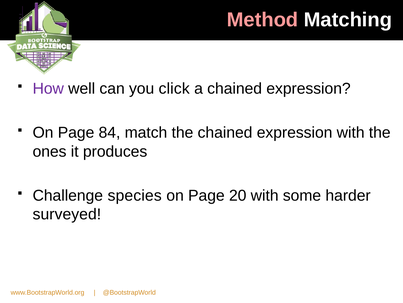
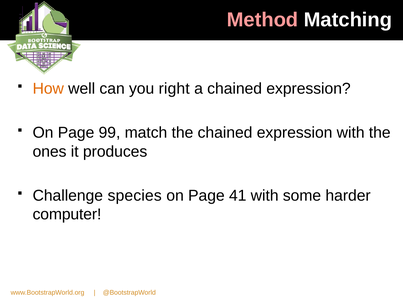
How colour: purple -> orange (48, 88)
click: click -> right (174, 88)
84: 84 -> 99 (110, 132)
20: 20 -> 41 (238, 195)
surveyed: surveyed -> computer (67, 214)
